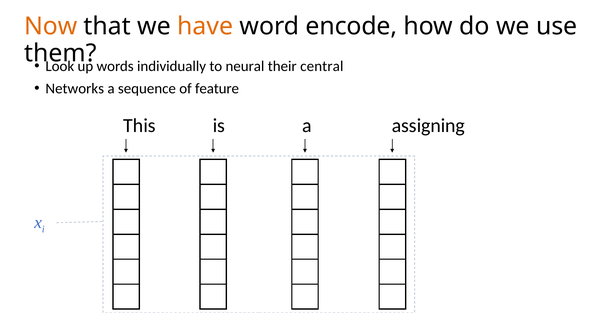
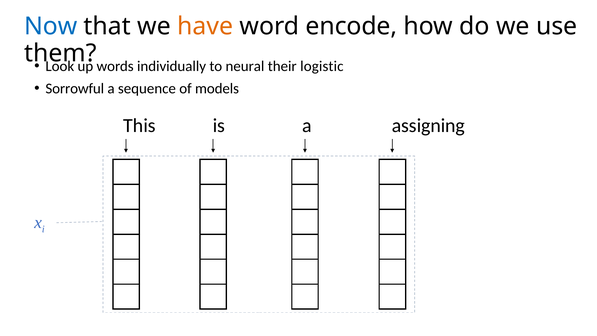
Now colour: orange -> blue (51, 26)
central: central -> logistic (322, 66)
Networks: Networks -> Sorrowful (75, 88)
feature: feature -> models (217, 88)
